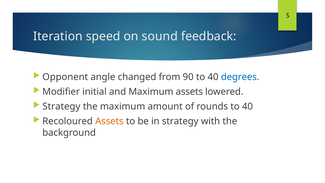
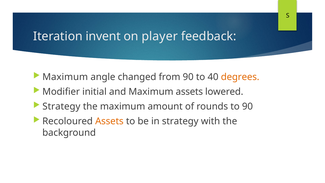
speed: speed -> invent (103, 36)
sound: sound -> player (160, 36)
Opponent: Opponent -> Maximum (65, 77)
degrees colour: blue -> orange (240, 77)
rounds to 40: 40 -> 90 (247, 106)
